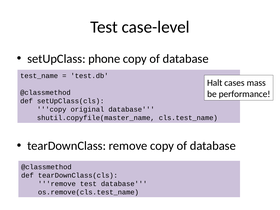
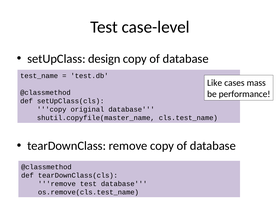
phone: phone -> design (104, 59)
Halt: Halt -> Like (215, 83)
